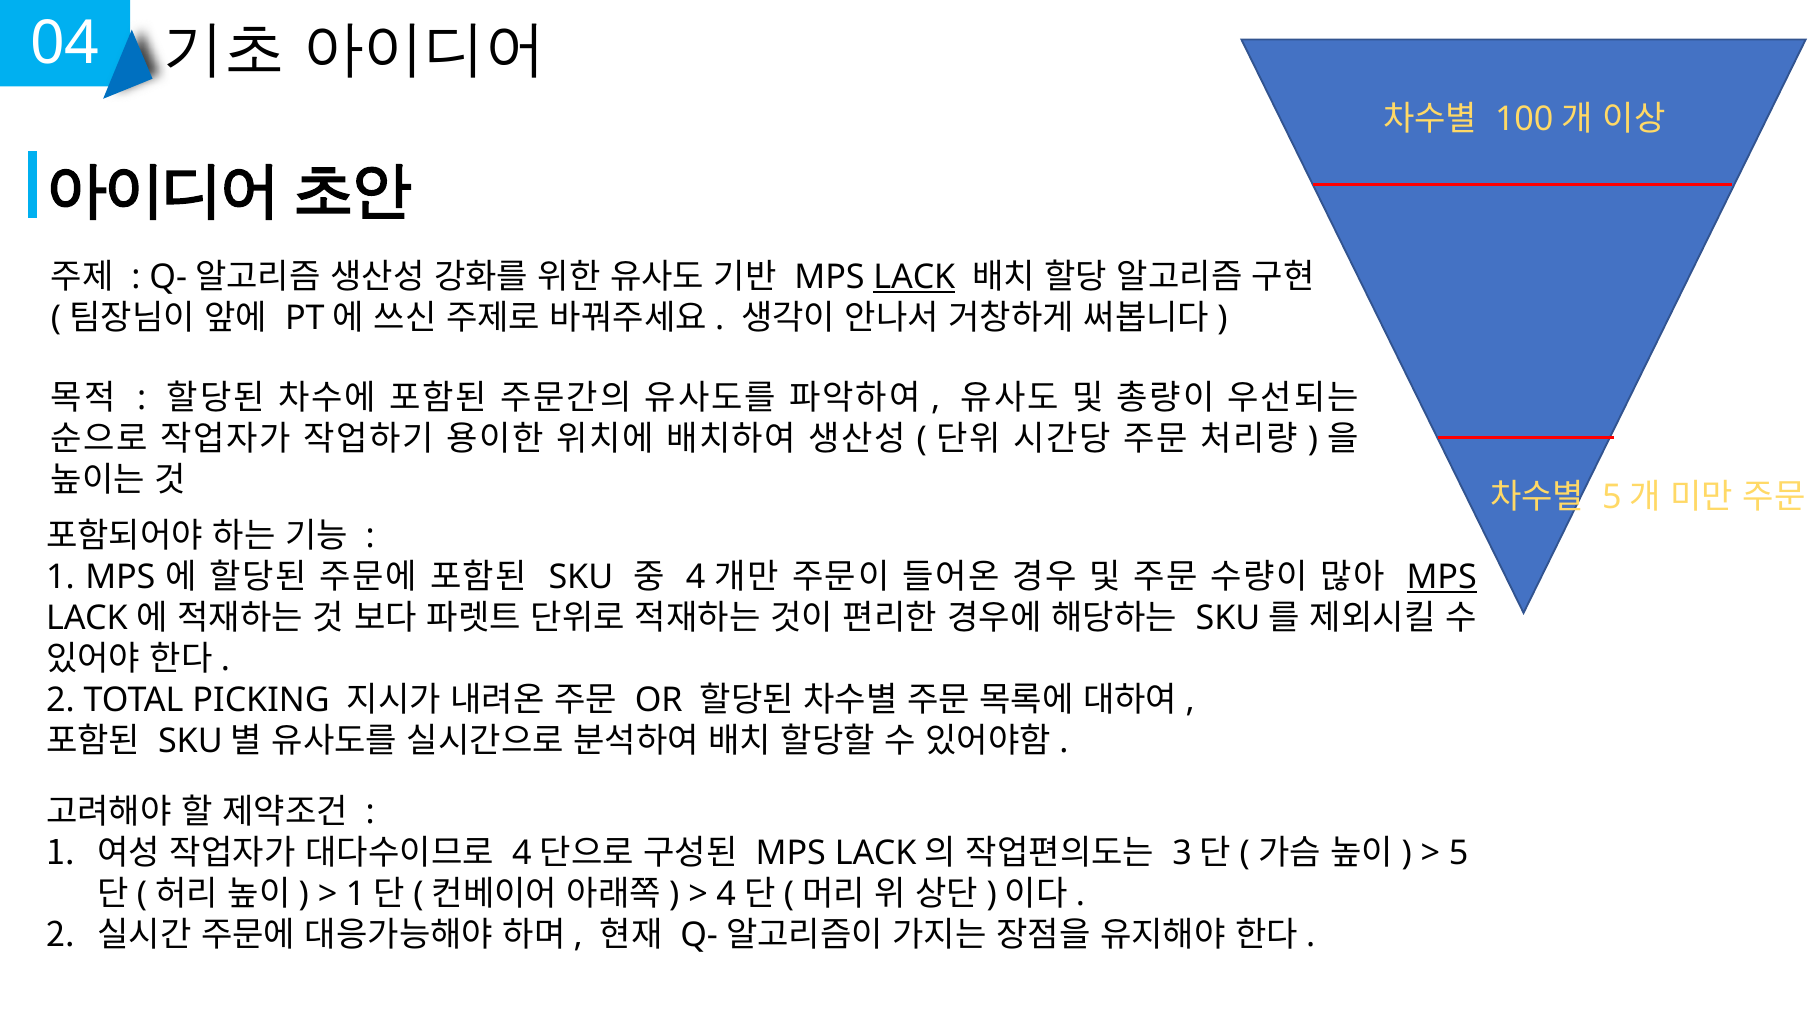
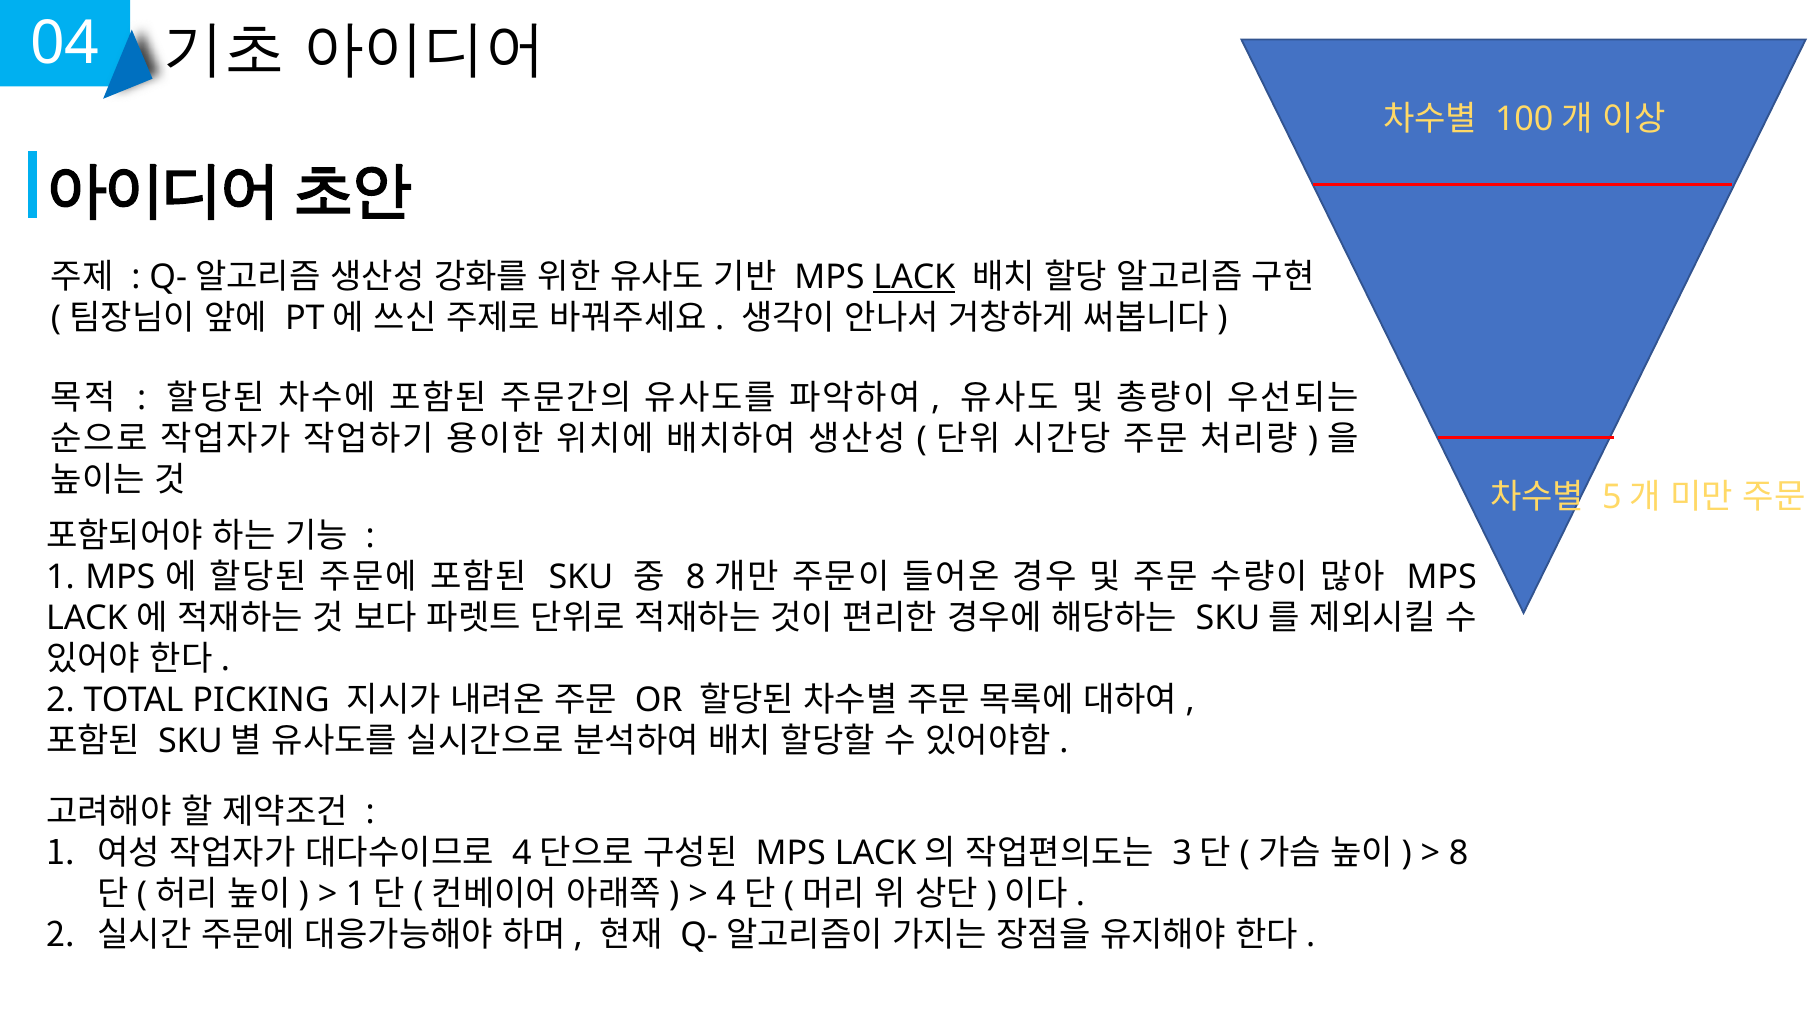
4: 4 -> 8 (696, 577)
MPS underline: present -> none (1442, 577)
5: 5 -> 8 (1459, 853)
